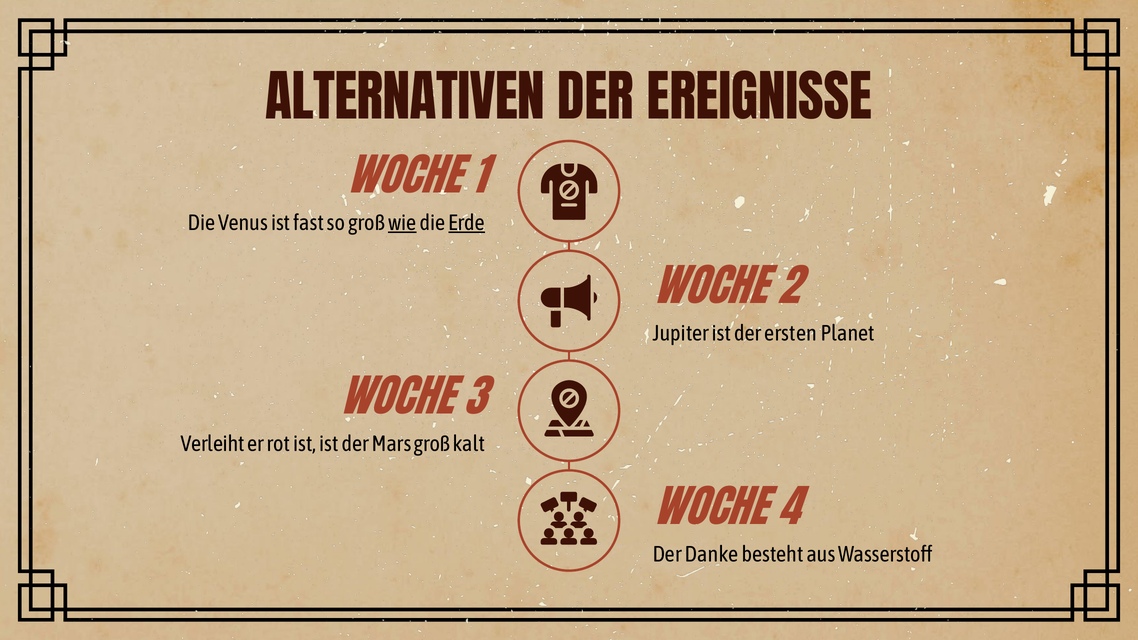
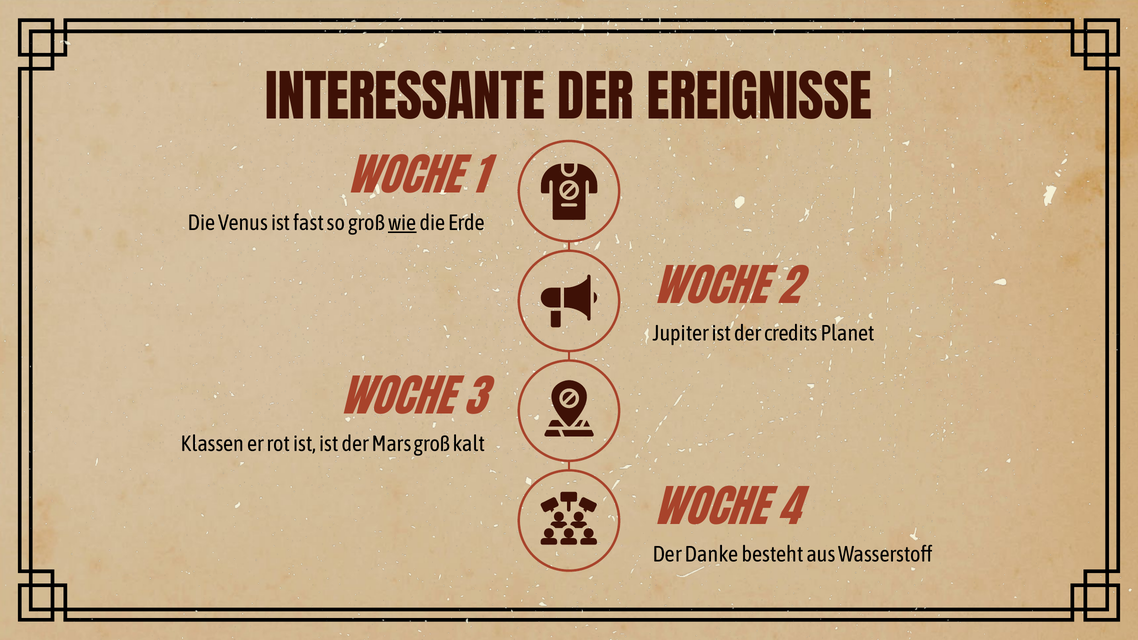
ALTERNATIVEN: ALTERNATIVEN -> INTERESSANTE (405, 101)
Erde underline: present -> none (467, 223)
ersten: ersten -> credits (791, 333)
Verleiht: Verleiht -> Klassen (213, 444)
